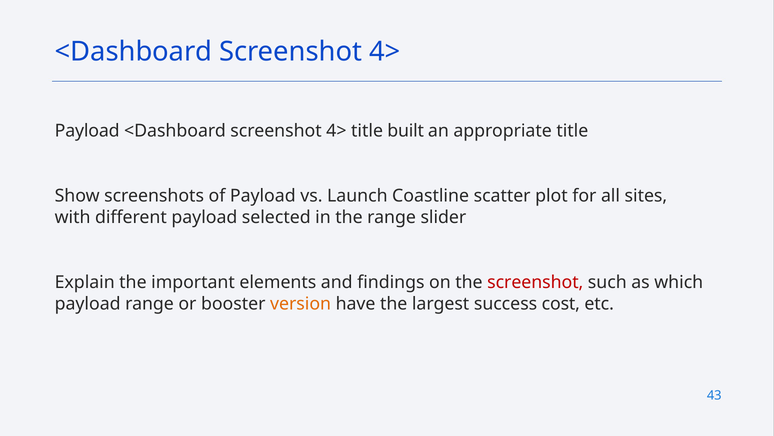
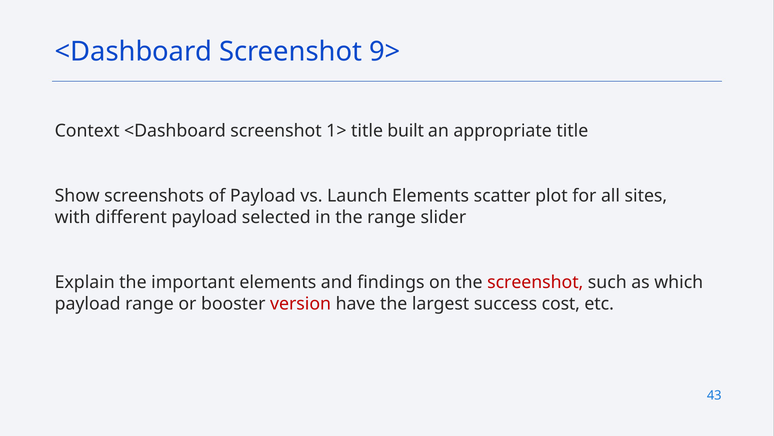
4>: 4> -> 9> (385, 52)
Payload: Payload -> Context (87, 131)
4>: 4> -> 1> (336, 131)
Launch Coastline: Coastline -> Elements (431, 196)
version colour: orange -> red (301, 303)
